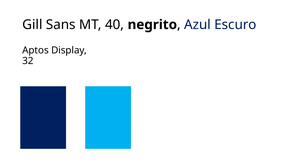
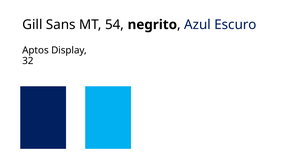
40: 40 -> 54 (115, 25)
